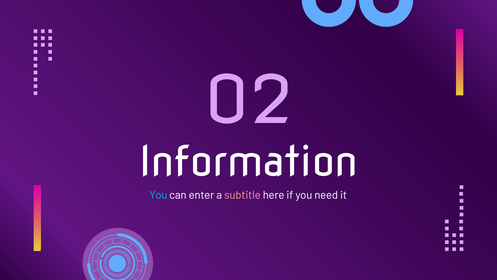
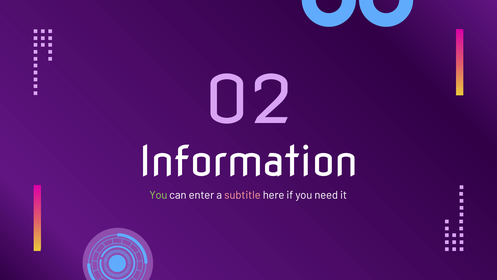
You colour: light blue -> light green (158, 195)
